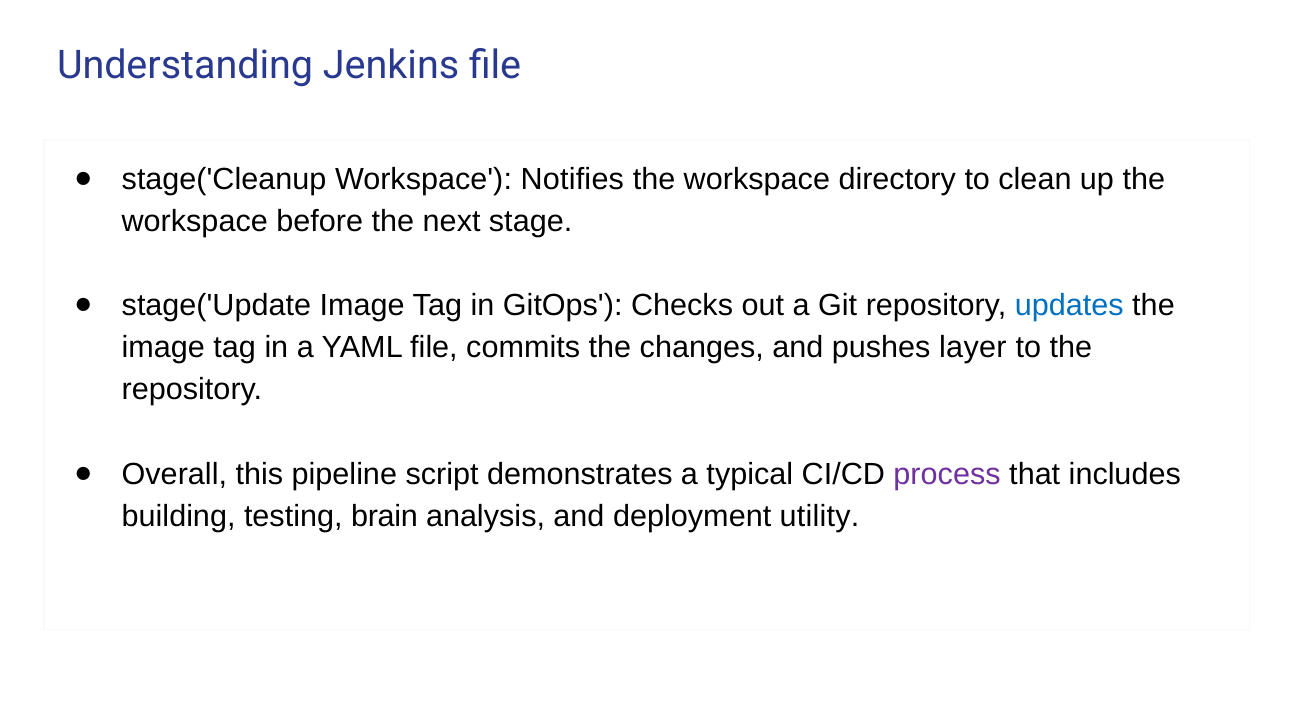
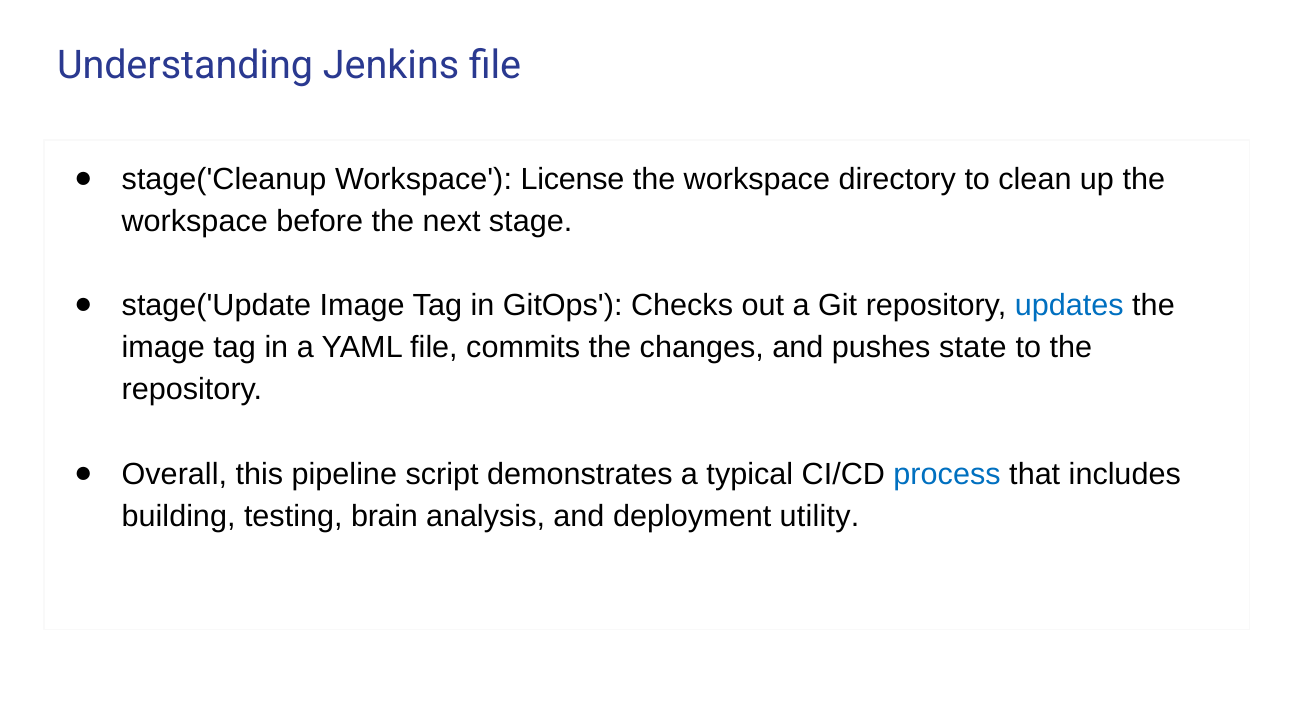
Notifies: Notifies -> License (573, 179)
layer: layer -> state (973, 348)
process colour: purple -> blue (947, 474)
